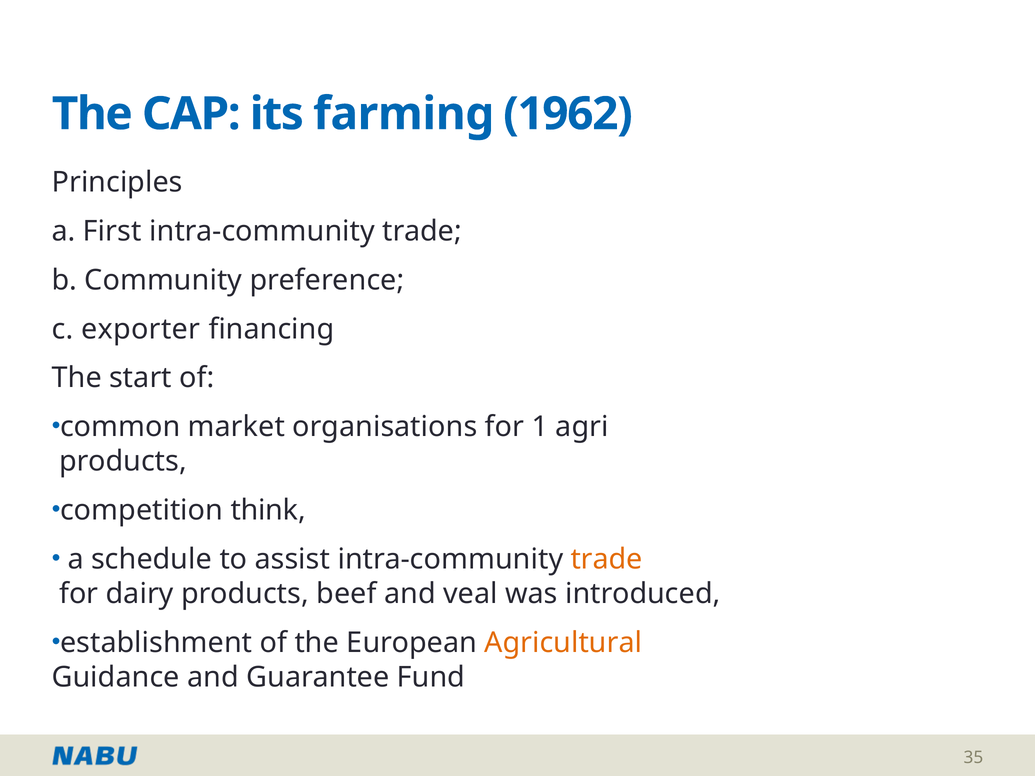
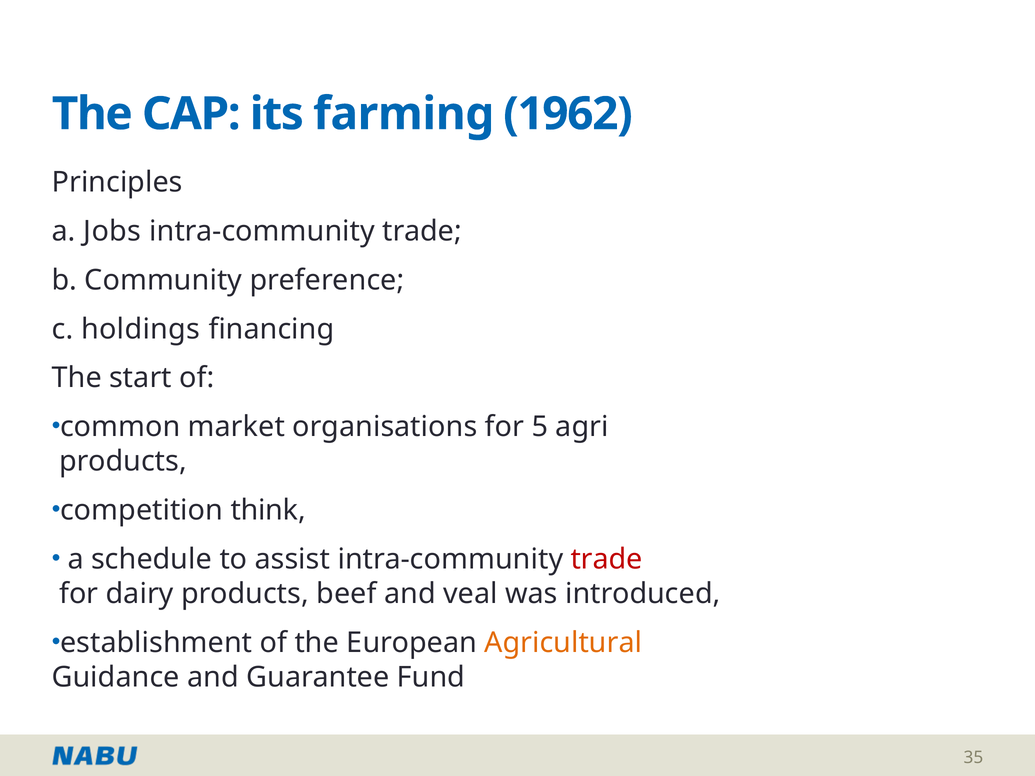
First: First -> Jobs (112, 231)
exporter: exporter -> holdings (141, 329)
1: 1 -> 5 (540, 427)
trade colour: orange -> red (607, 559)
